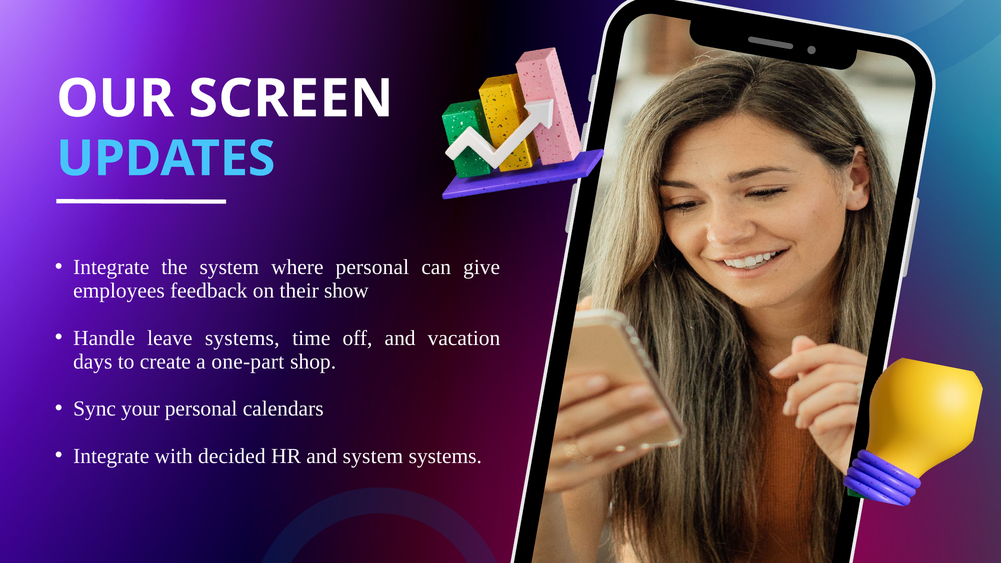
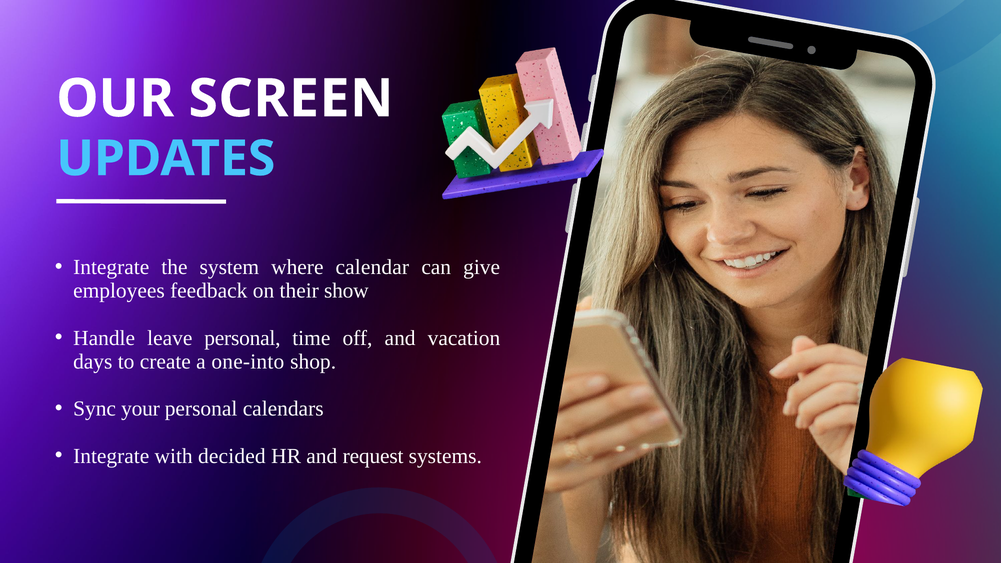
where personal: personal -> calendar (372, 267)
leave systems: systems -> personal (242, 338)
one-part: one-part -> one-into (248, 362)
and system: system -> request (373, 456)
